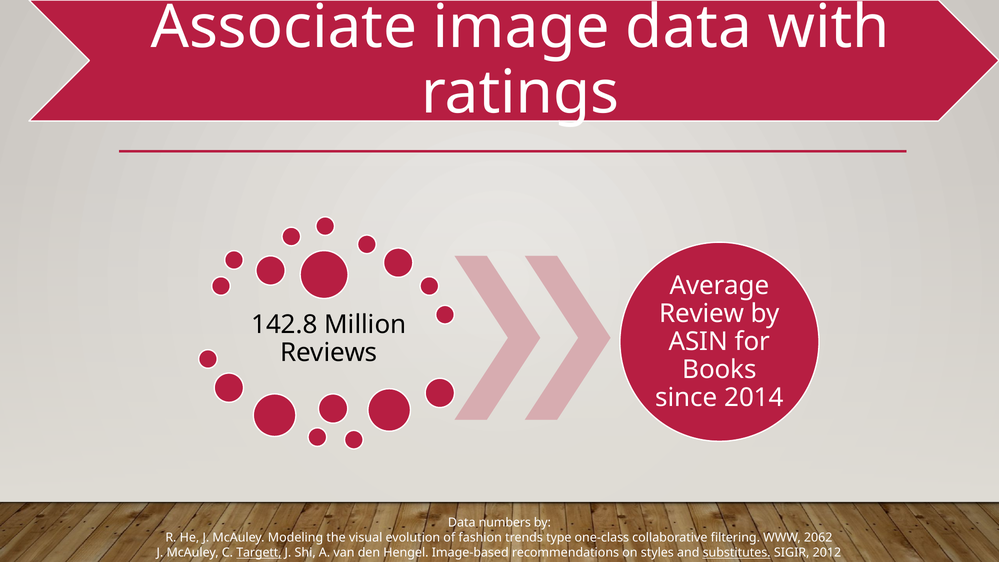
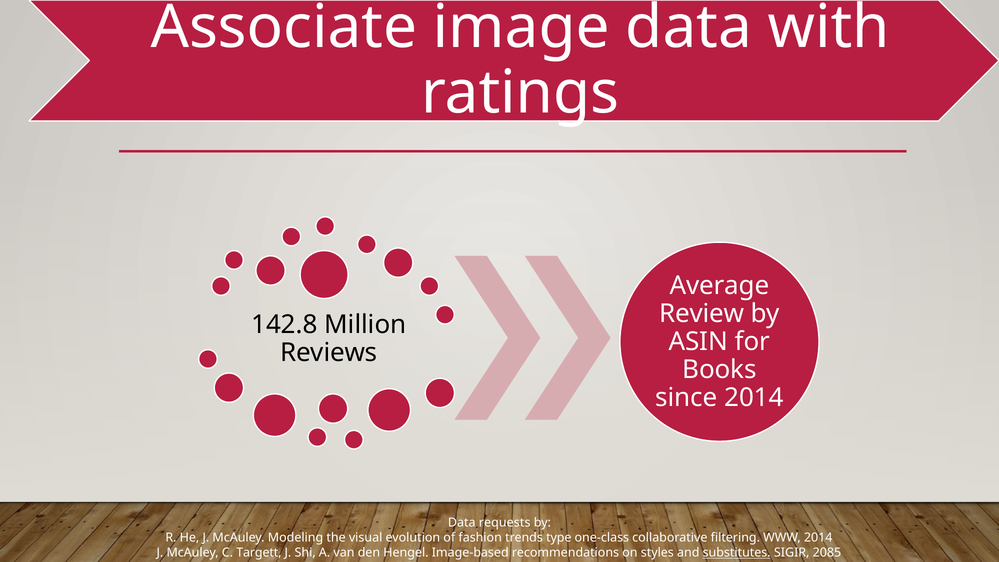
numbers: numbers -> requests (505, 523)
WWW 2062: 2062 -> 2014 (818, 538)
Targett underline: present -> none (259, 553)
2012: 2012 -> 2085 (827, 553)
